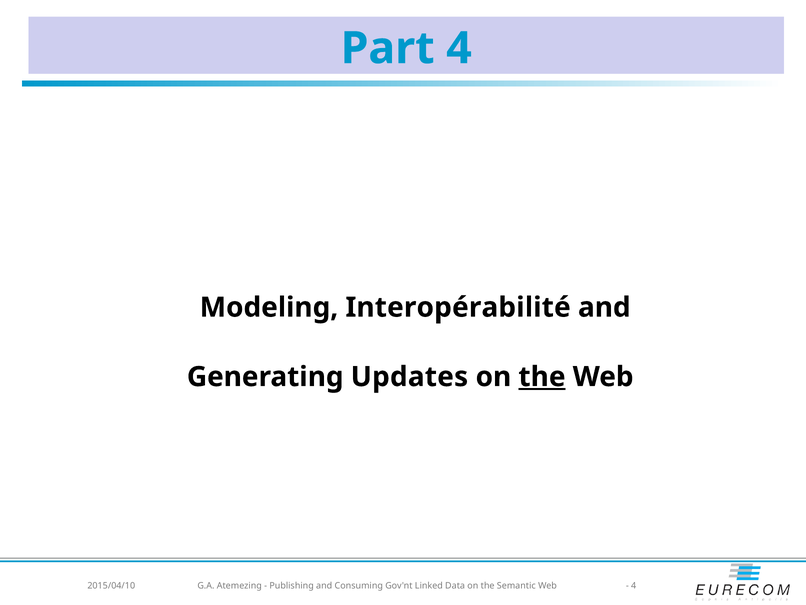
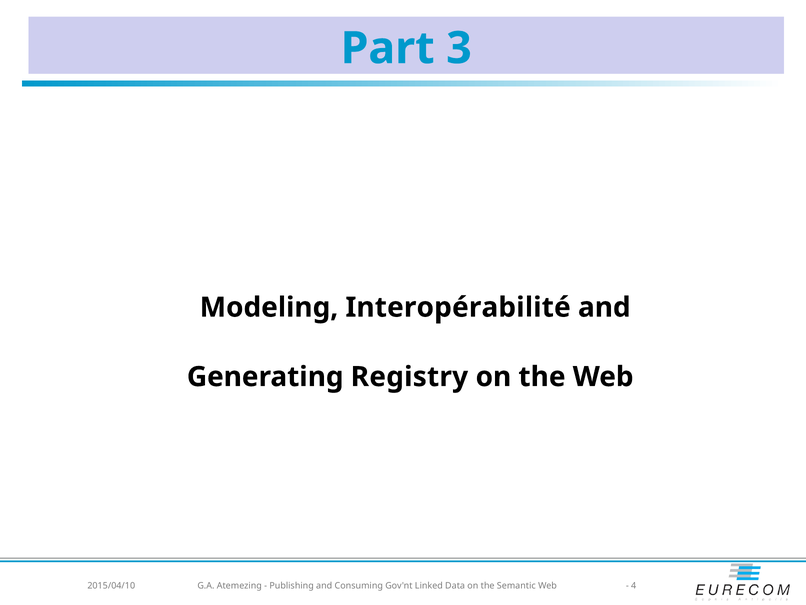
Part 4: 4 -> 3 (459, 48)
Updates: Updates -> Registry (409, 377)
the underline: present -> none (542, 377)
